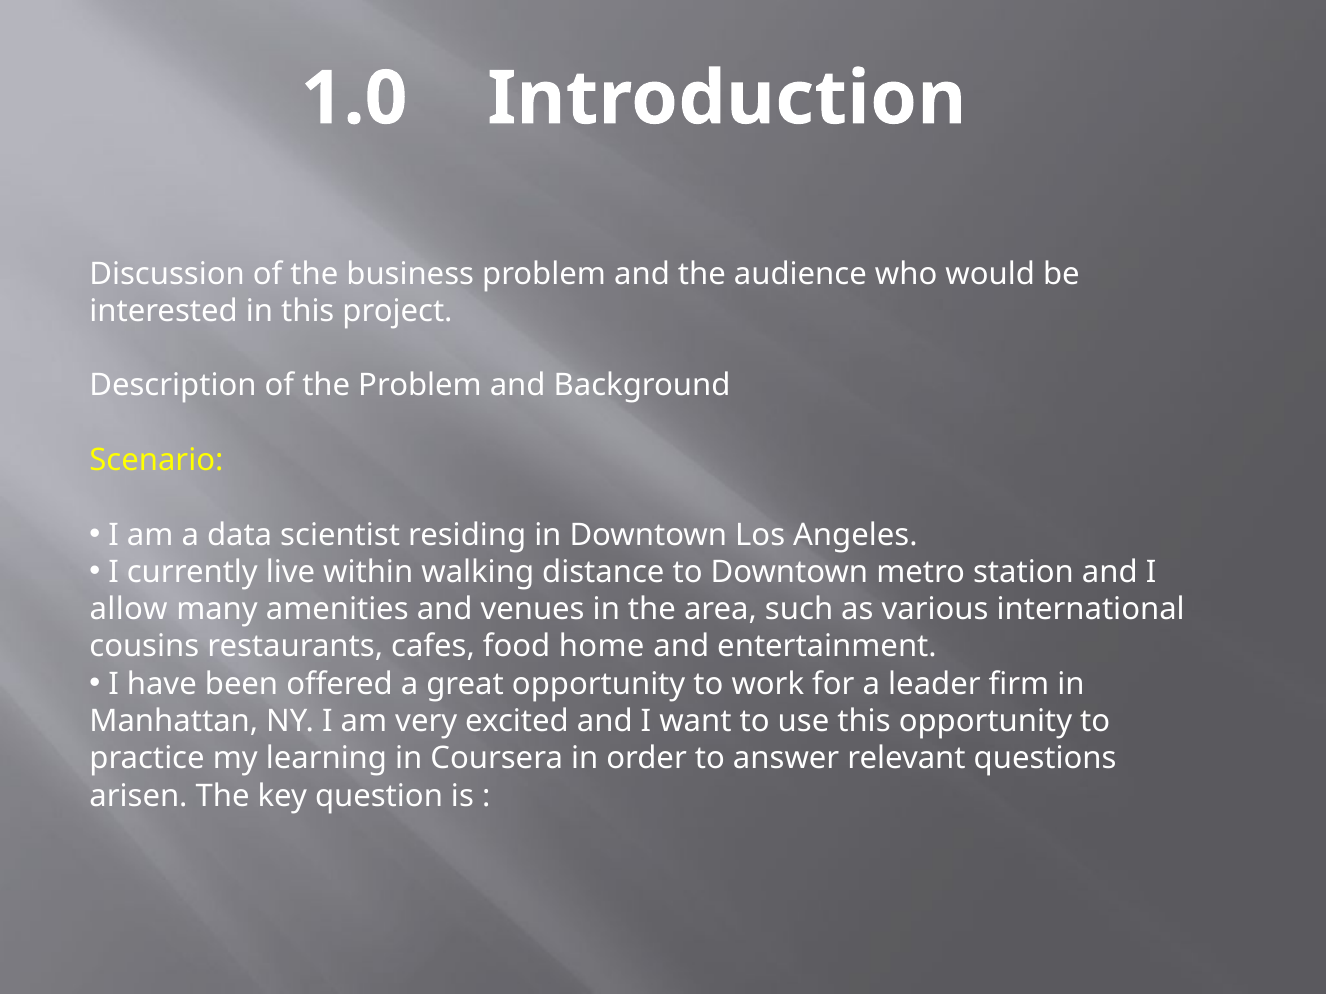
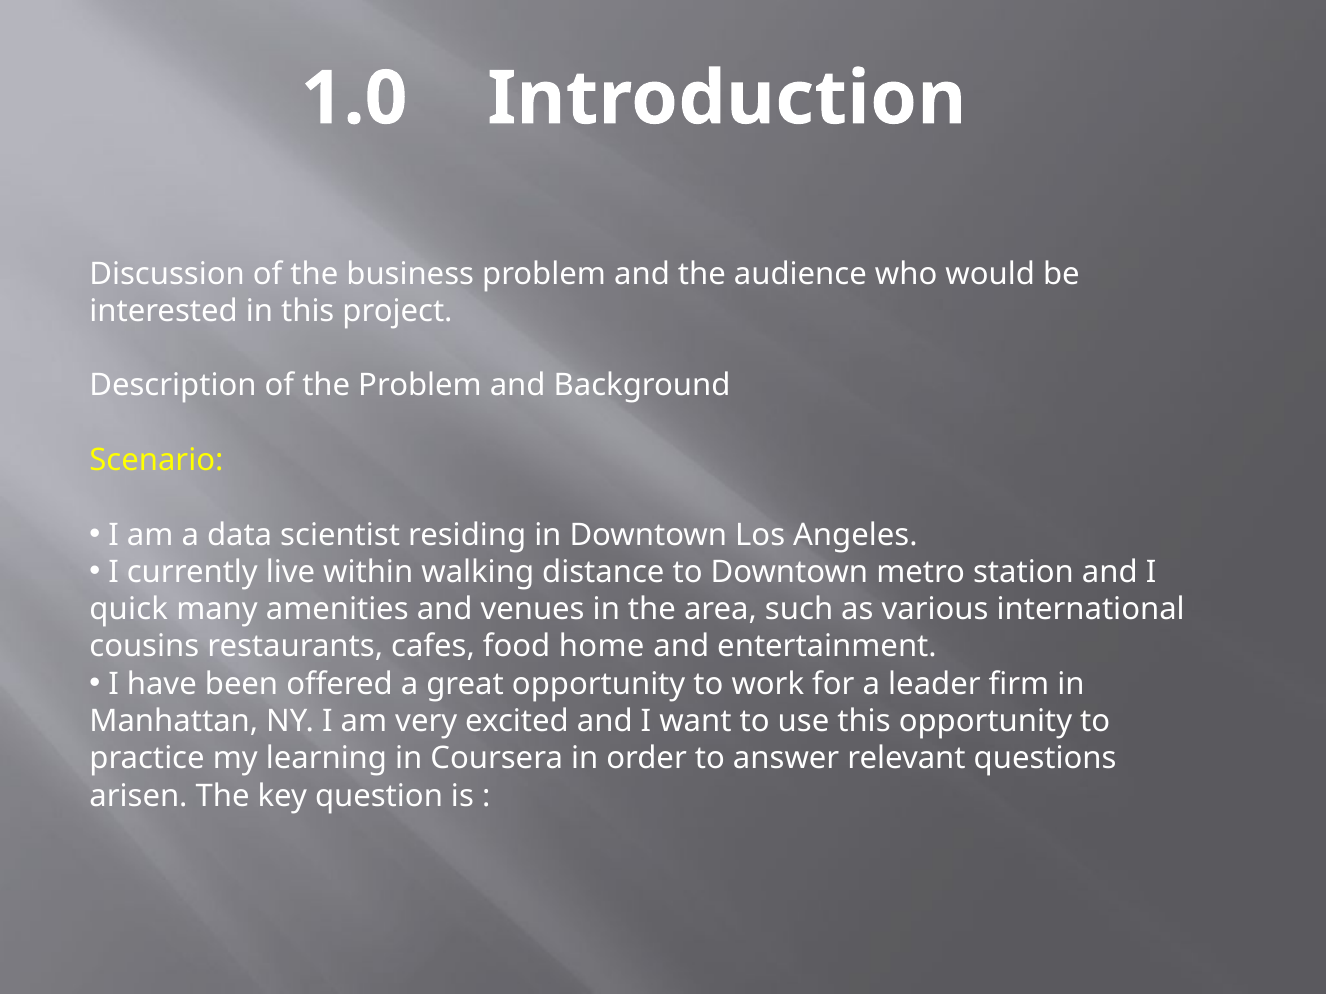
allow: allow -> quick (129, 610)
